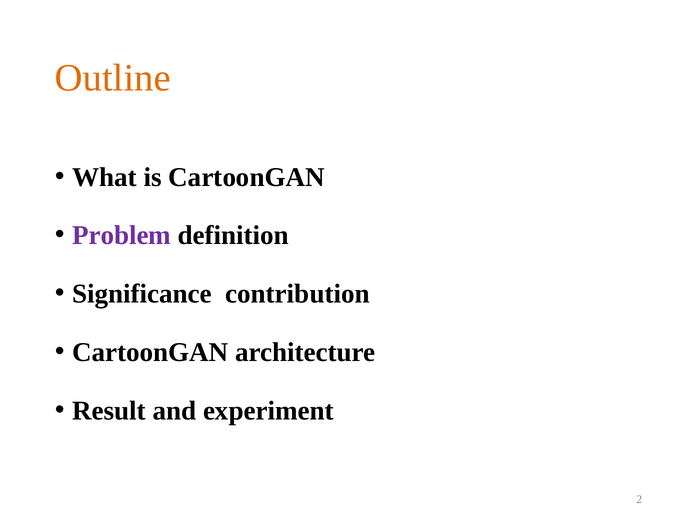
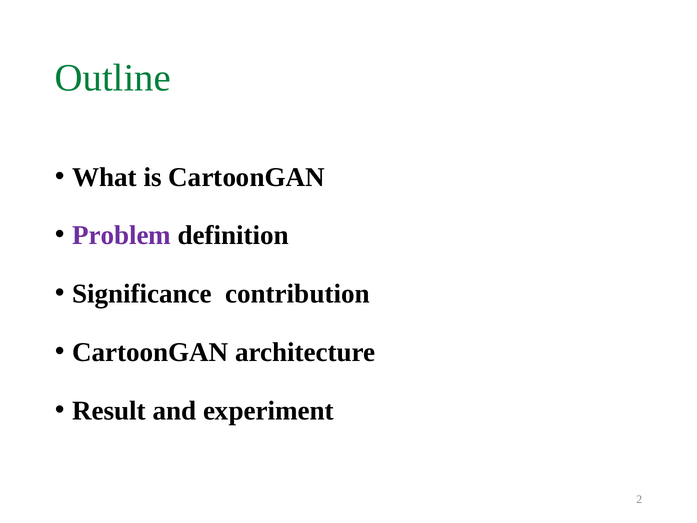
Outline colour: orange -> green (113, 78)
